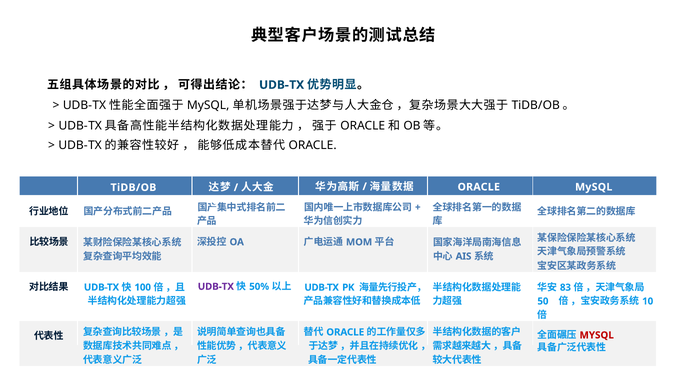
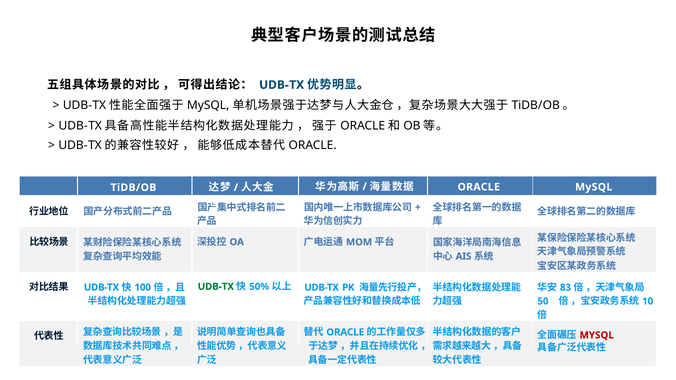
UDB-TX colour: purple -> green (216, 287)
